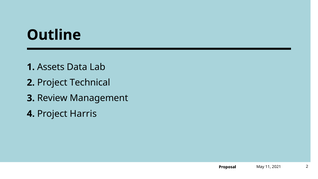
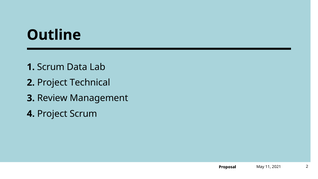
1 Assets: Assets -> Scrum (51, 67)
Project Harris: Harris -> Scrum (83, 114)
